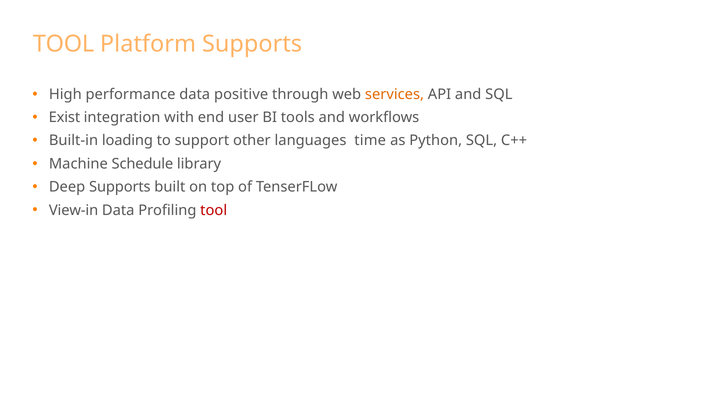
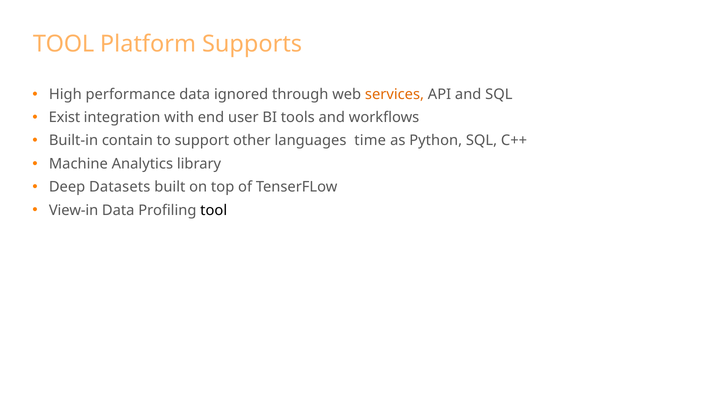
positive: positive -> ignored (241, 94)
loading: loading -> contain (127, 141)
Schedule: Schedule -> Analytics (142, 164)
Deep Supports: Supports -> Datasets (120, 187)
tool colour: red -> black (214, 210)
